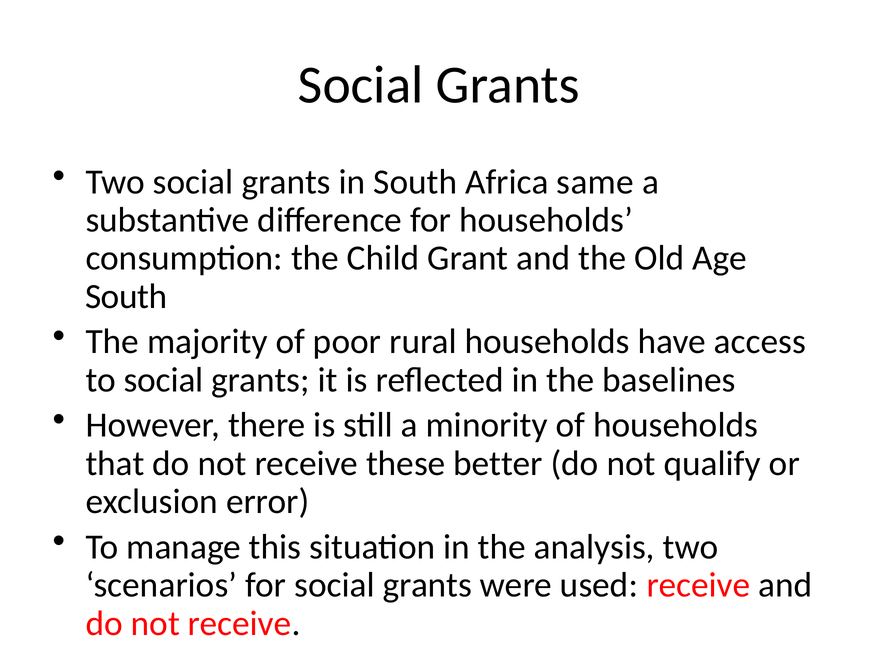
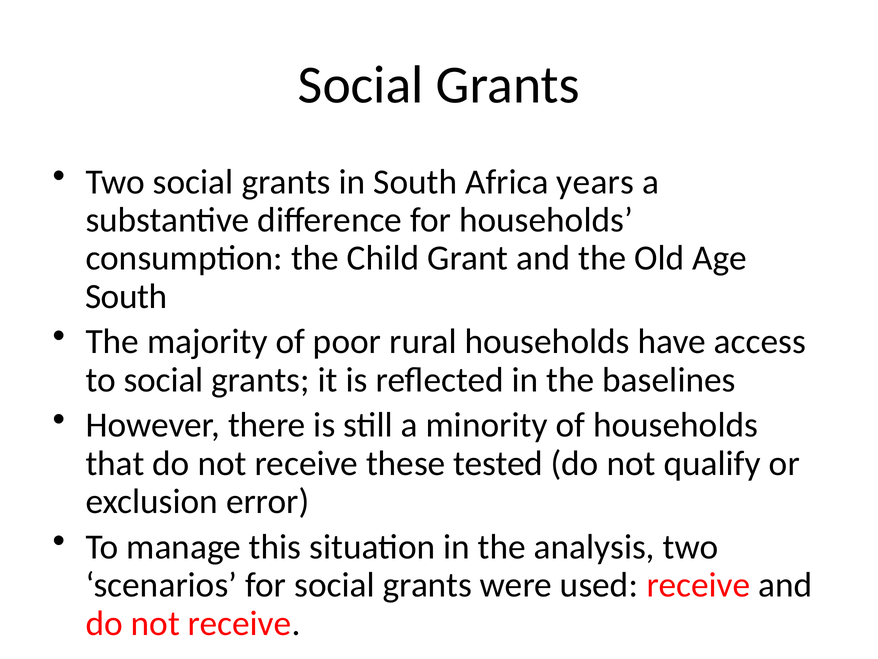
same: same -> years (595, 182)
better: better -> tested (498, 463)
